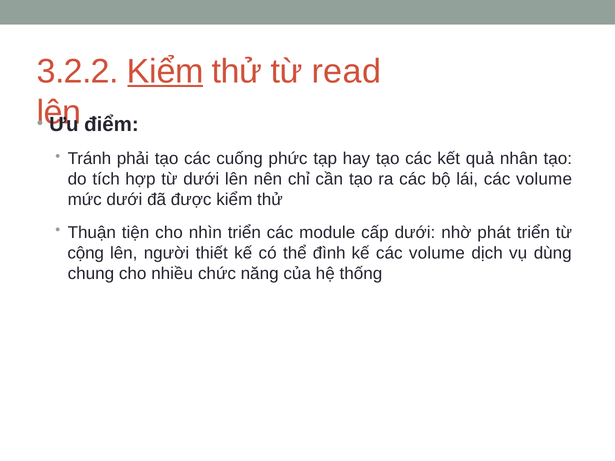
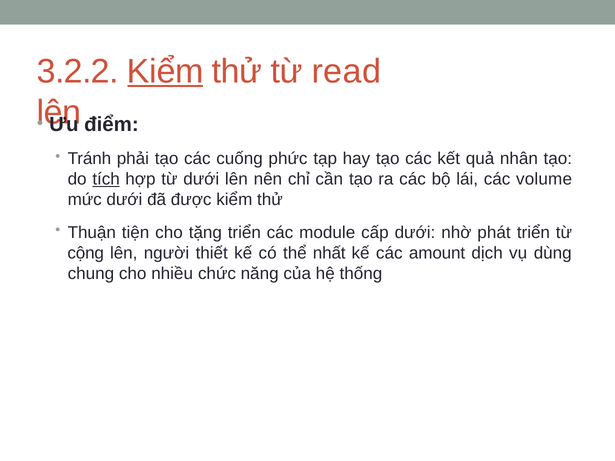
tích underline: none -> present (106, 179)
nhìn: nhìn -> tặng (205, 233)
đình: đình -> nhất (329, 253)
kế các volume: volume -> amount (437, 253)
